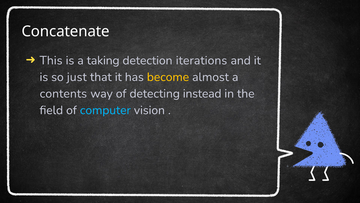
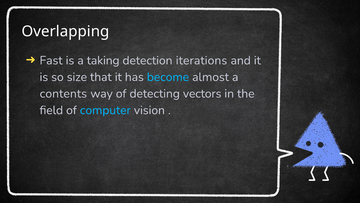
Concatenate: Concatenate -> Overlapping (66, 31)
This: This -> Fast (51, 60)
just: just -> size (77, 77)
become colour: yellow -> light blue (168, 77)
instead: instead -> vectors (202, 93)
